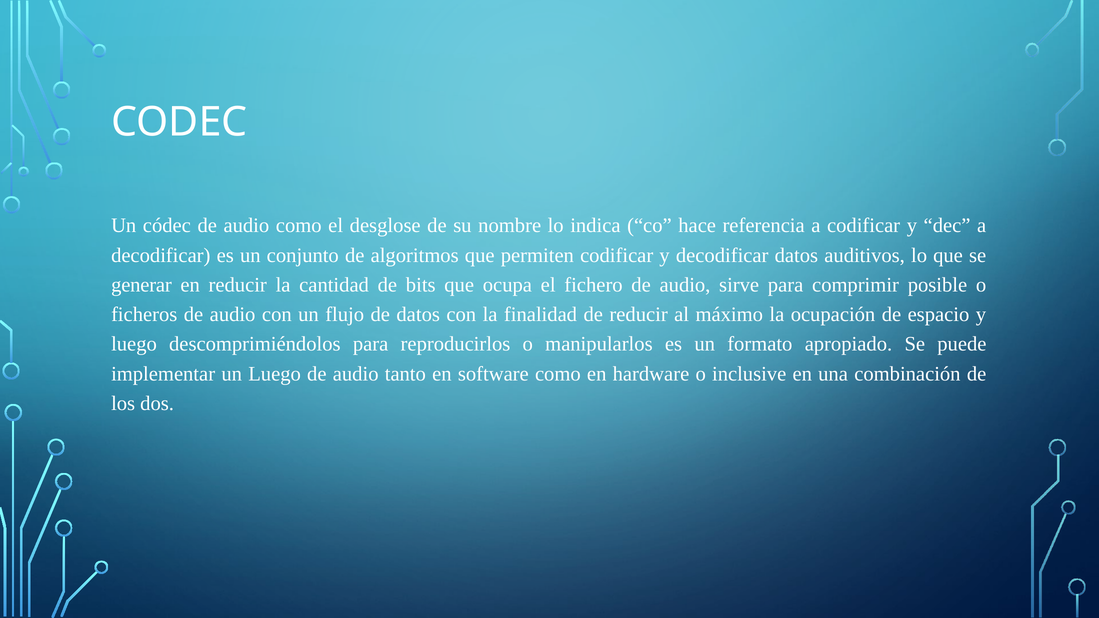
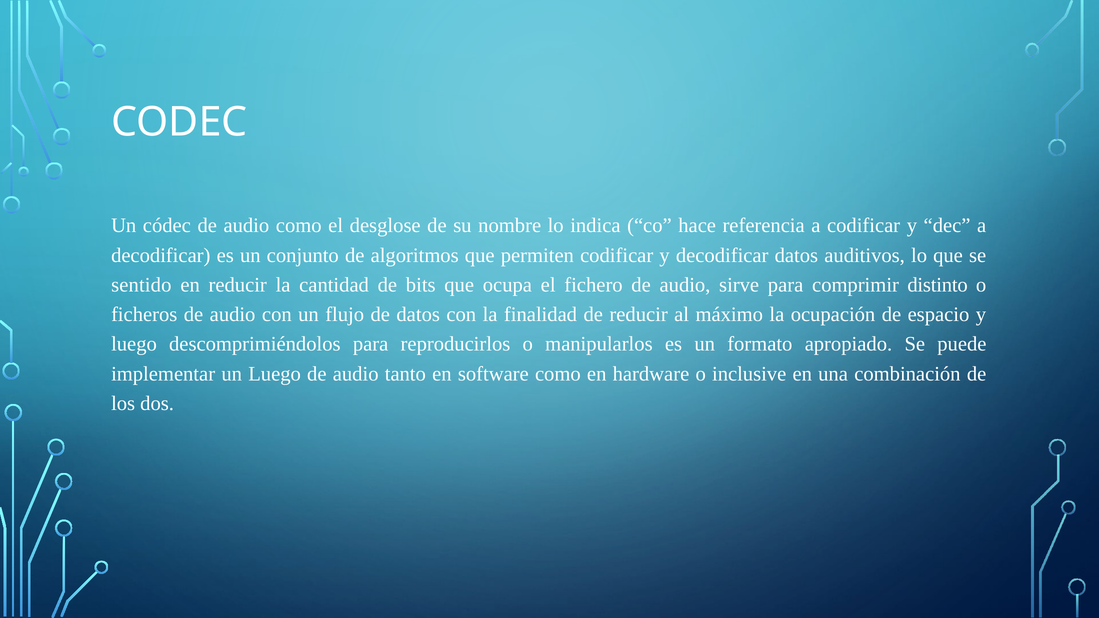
generar: generar -> sentido (141, 285)
posible: posible -> distinto (938, 285)
